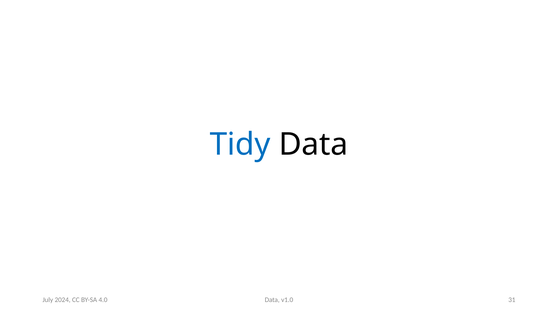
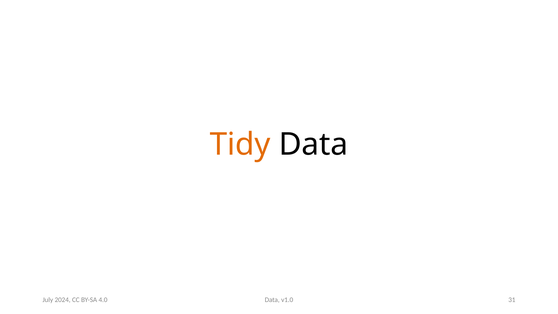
Tidy colour: blue -> orange (240, 144)
